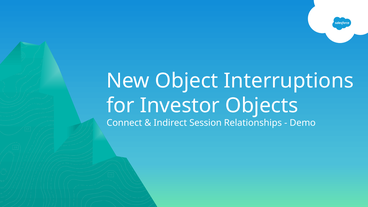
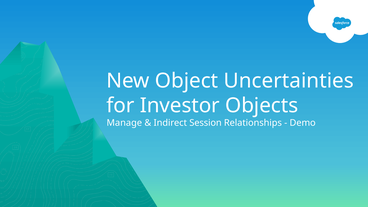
Interruptions: Interruptions -> Uncertainties (289, 81)
Connect: Connect -> Manage (124, 123)
